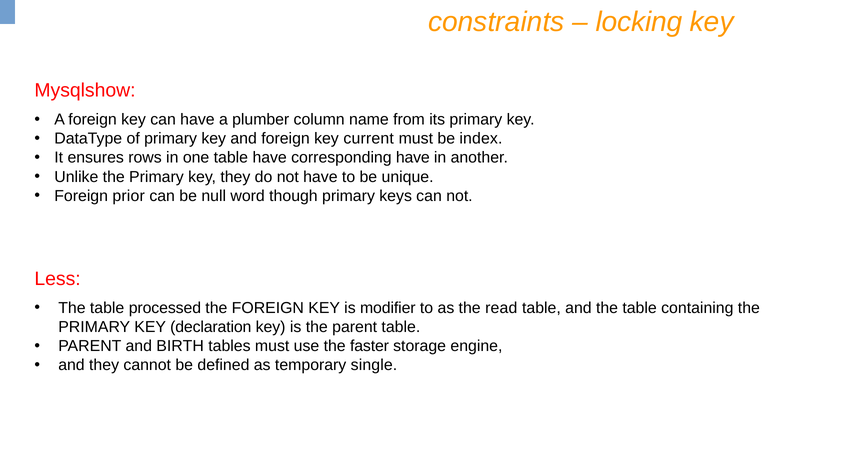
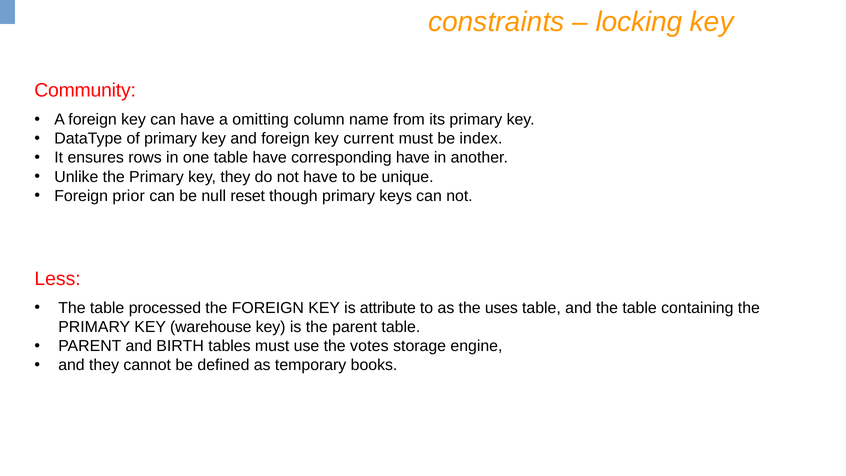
Mysqlshow: Mysqlshow -> Community (85, 90)
plumber: plumber -> omitting (261, 120)
word: word -> reset (248, 196)
modifier: modifier -> attribute (388, 308)
read: read -> uses (501, 308)
declaration: declaration -> warehouse (211, 327)
faster: faster -> votes (369, 346)
single: single -> books (374, 365)
